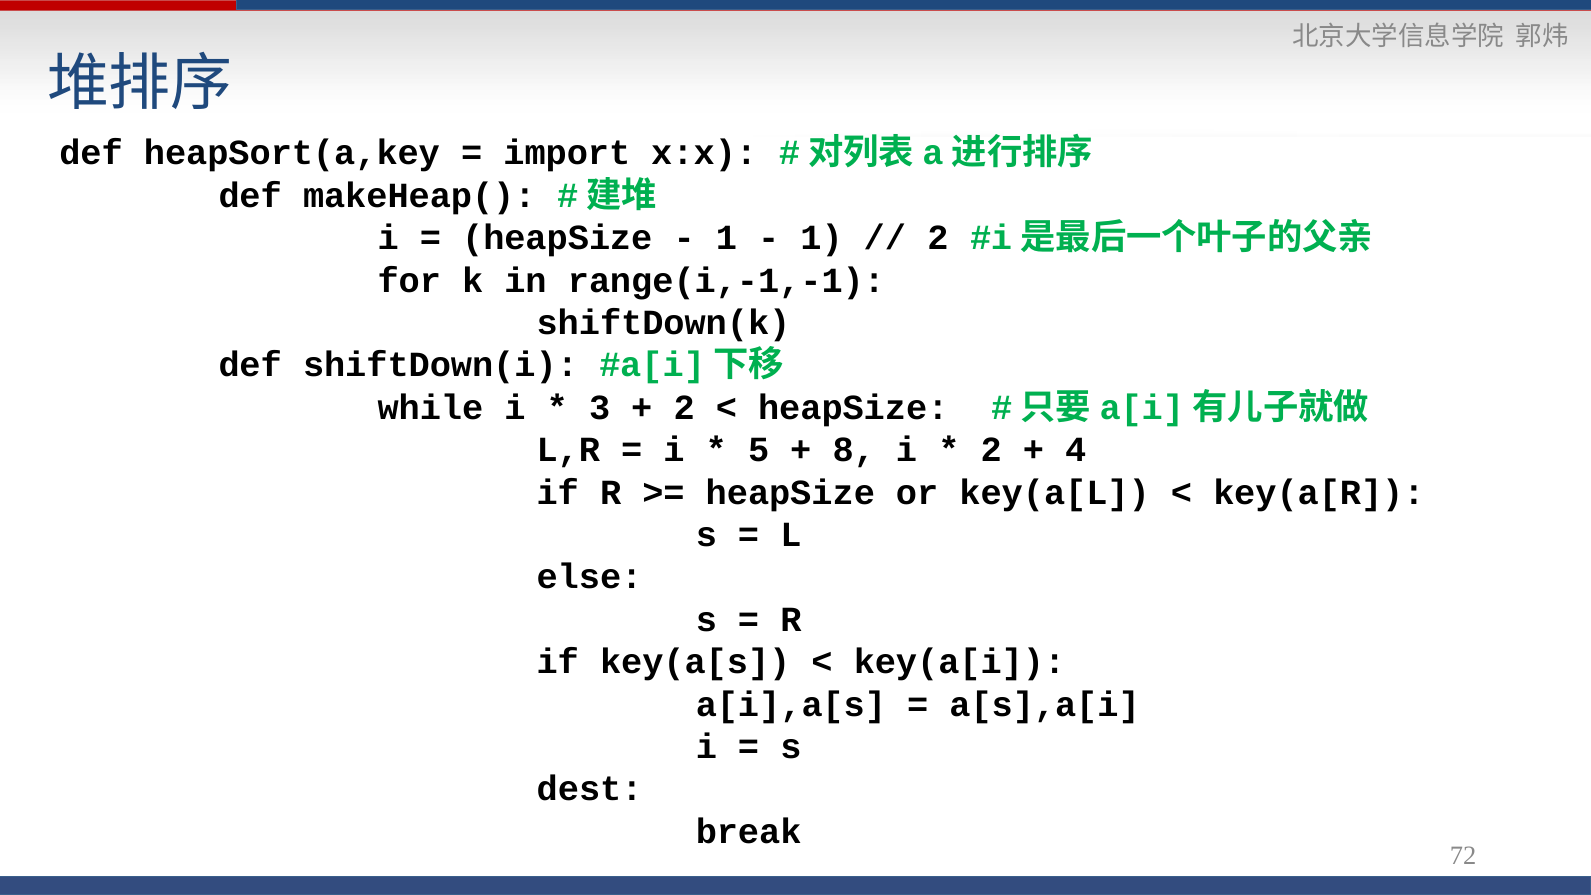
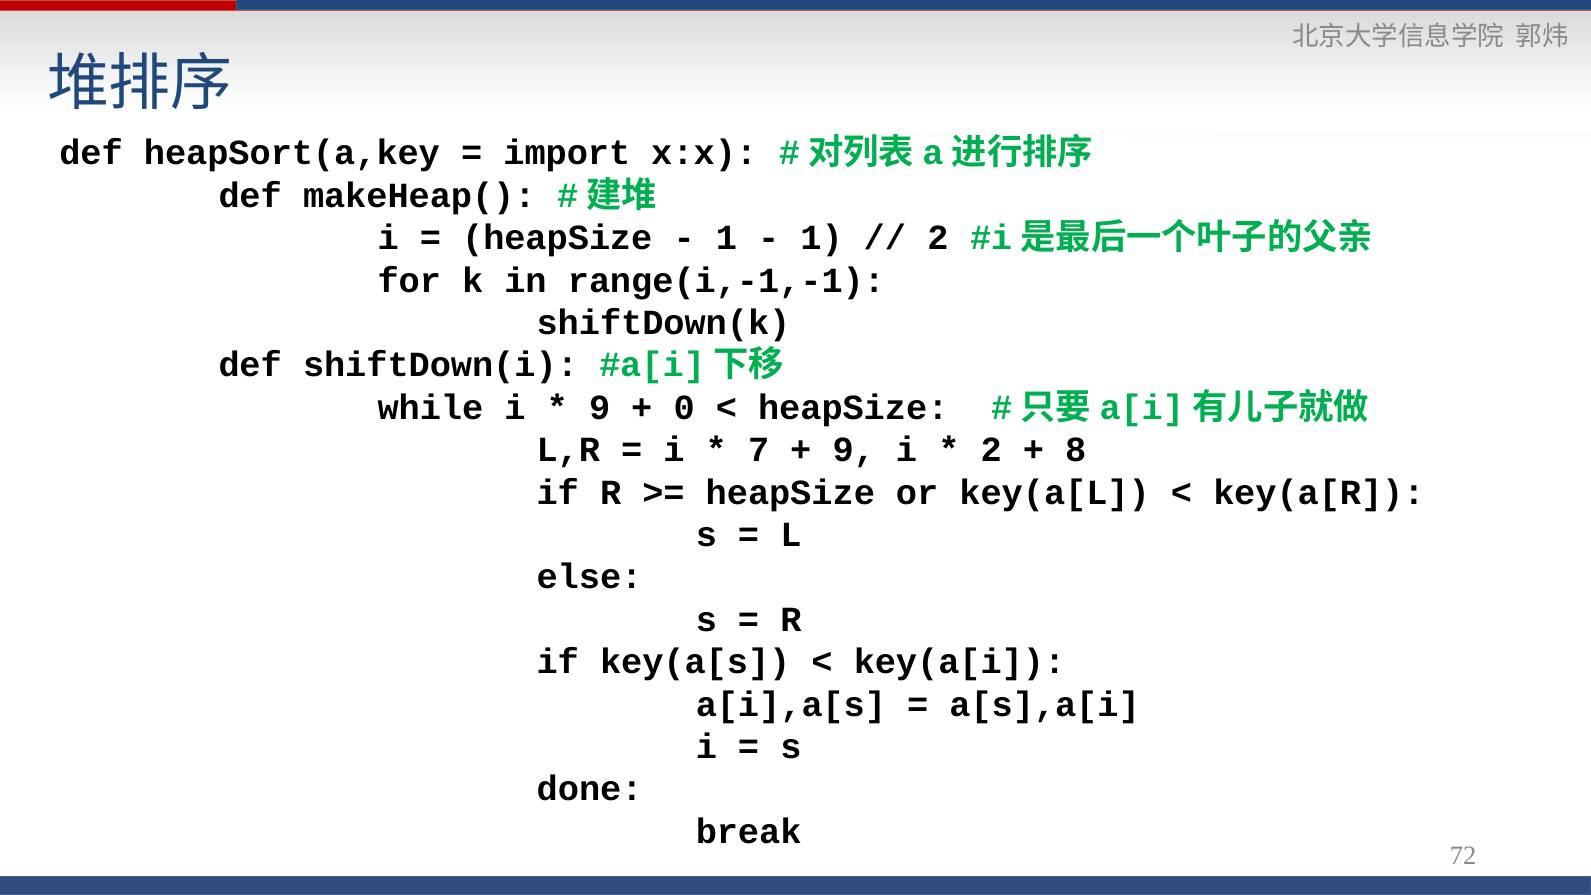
3: 3 -> 9 (600, 408)
2: 2 -> 0 (684, 408)
5: 5 -> 7 (759, 450)
8: 8 -> 9 (854, 450)
4: 4 -> 8 (1076, 450)
dest: dest -> done (590, 789)
